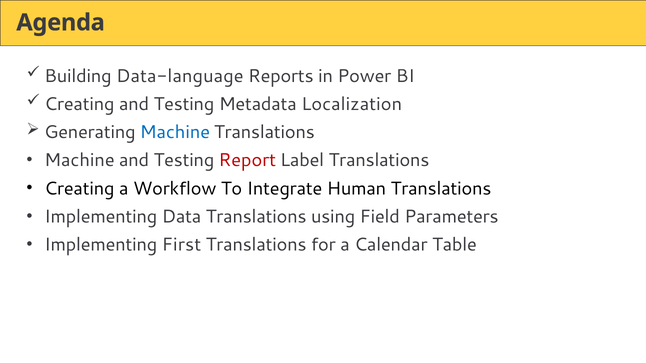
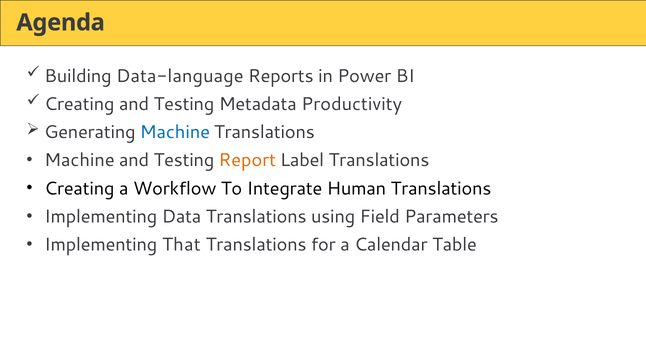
Localization: Localization -> Productivity (352, 104)
Report colour: red -> orange (247, 161)
First: First -> That (181, 245)
